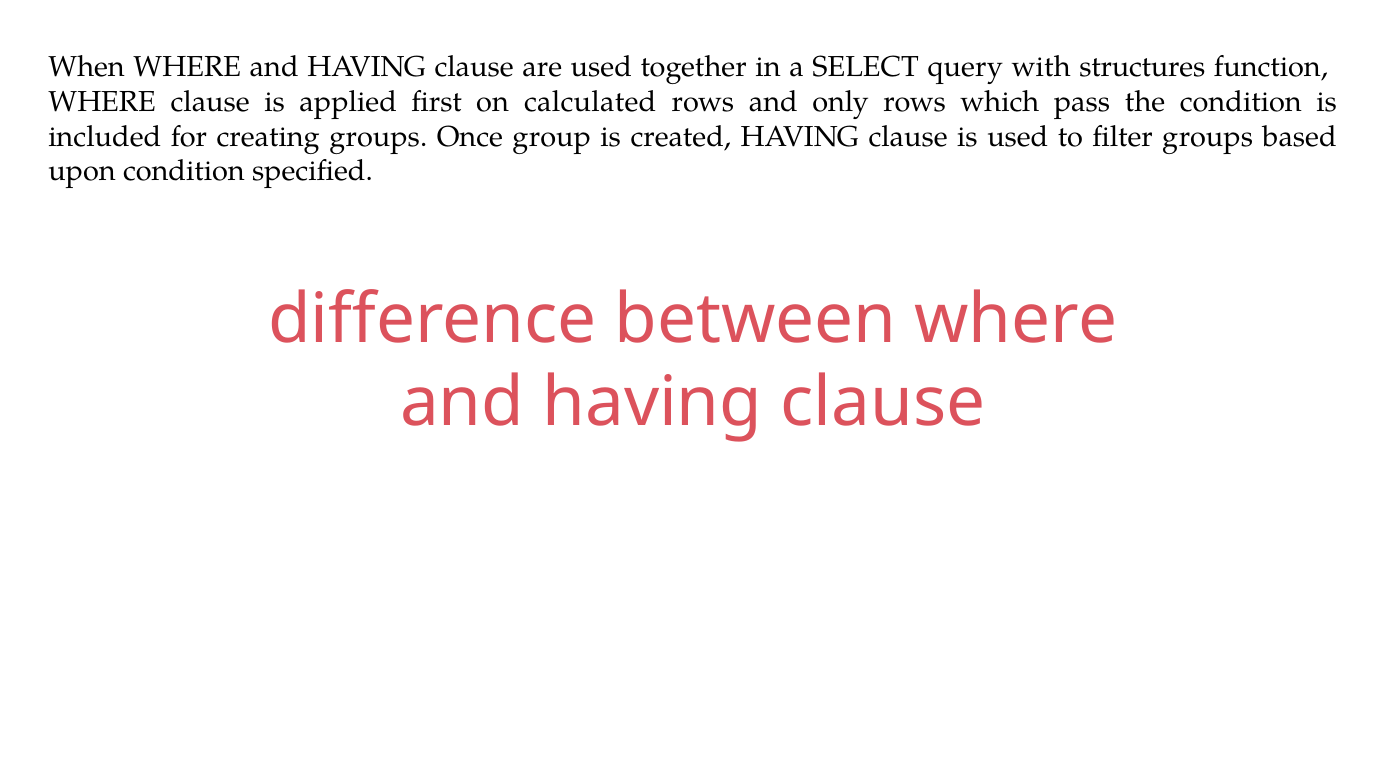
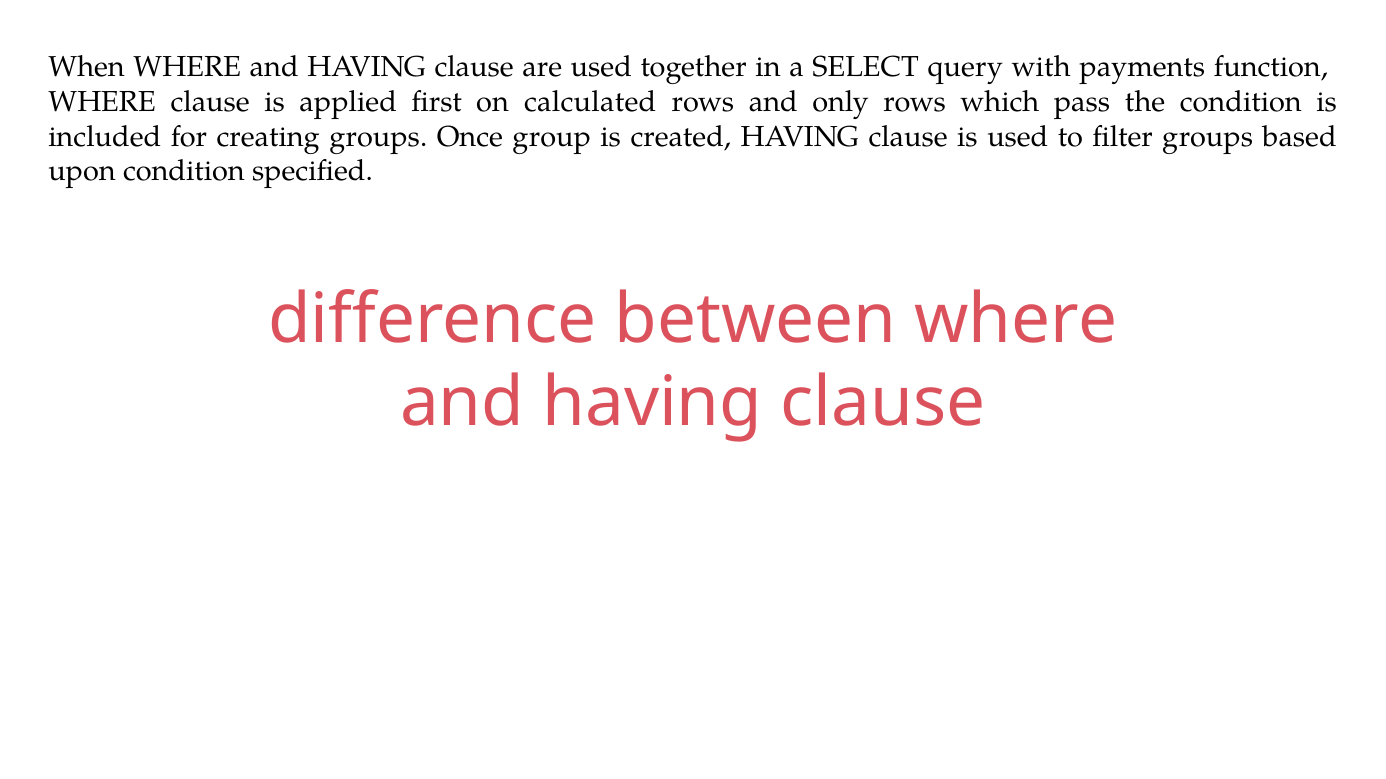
structures: structures -> payments (1142, 67)
